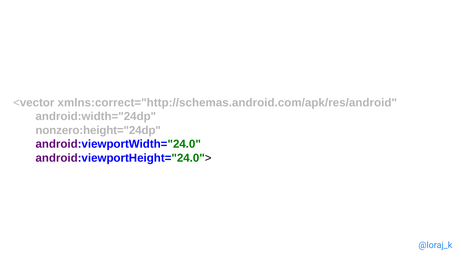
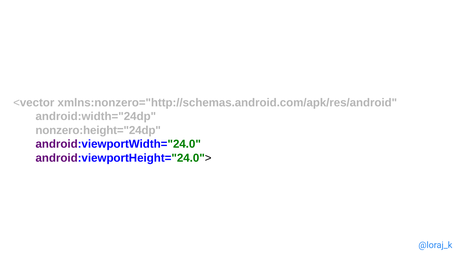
xmlns:correct="http://schemas.android.com/apk/res/android: xmlns:correct="http://schemas.android.com/apk/res/android -> xmlns:nonzero="http://schemas.android.com/apk/res/android (227, 103)
